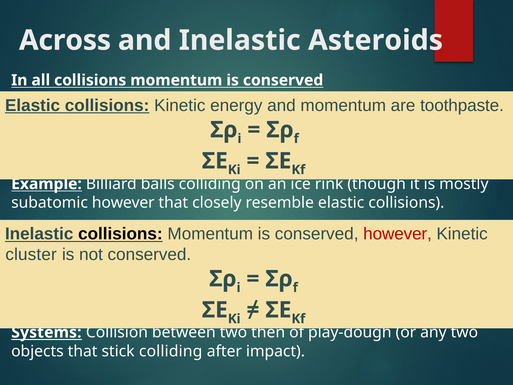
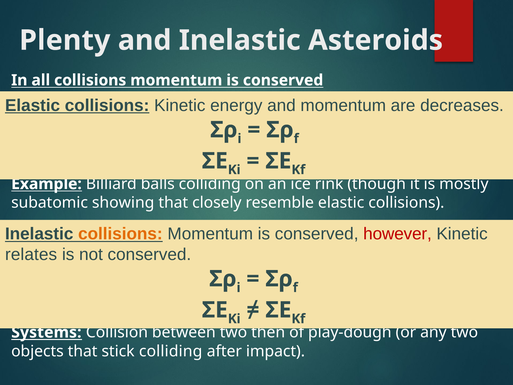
Across: Across -> Plenty (65, 40)
toothpaste: toothpaste -> decreases (462, 105)
subatomic however: however -> showing (123, 203)
collisions colour: black -> orange (120, 234)
cluster: cluster -> relates (31, 254)
